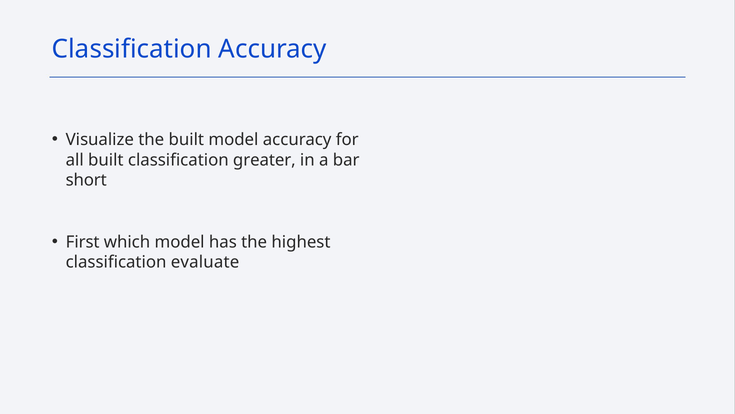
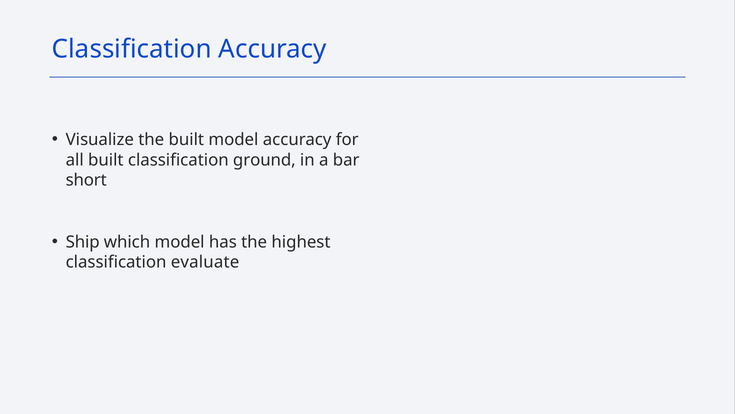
greater: greater -> ground (264, 160)
First: First -> Ship (83, 242)
